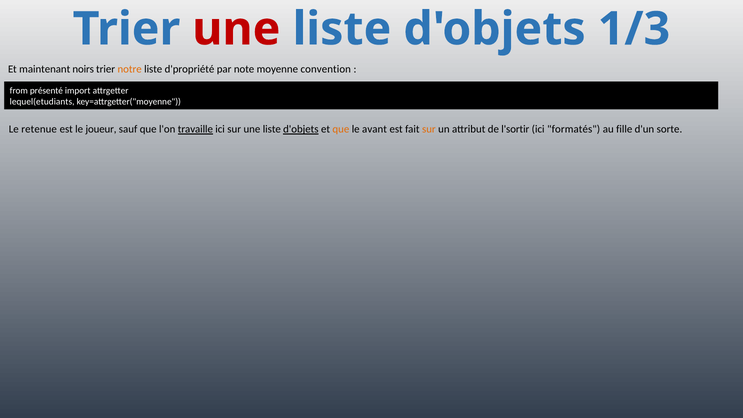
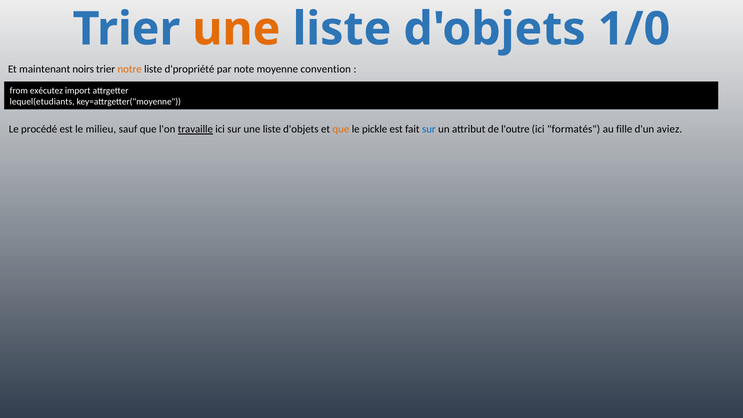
une colour: red -> orange (236, 29)
1/3: 1/3 -> 1/0 (634, 29)
présenté: présenté -> exécutez (46, 90)
retenue: retenue -> procédé (39, 129)
joueur: joueur -> milieu (101, 129)
d'objets underline: present -> none (301, 129)
avant: avant -> pickle (375, 129)
sur colour: orange -> blue (429, 129)
l'sortir: l'sortir -> l'outre (515, 129)
sorte: sorte -> aviez (669, 129)
